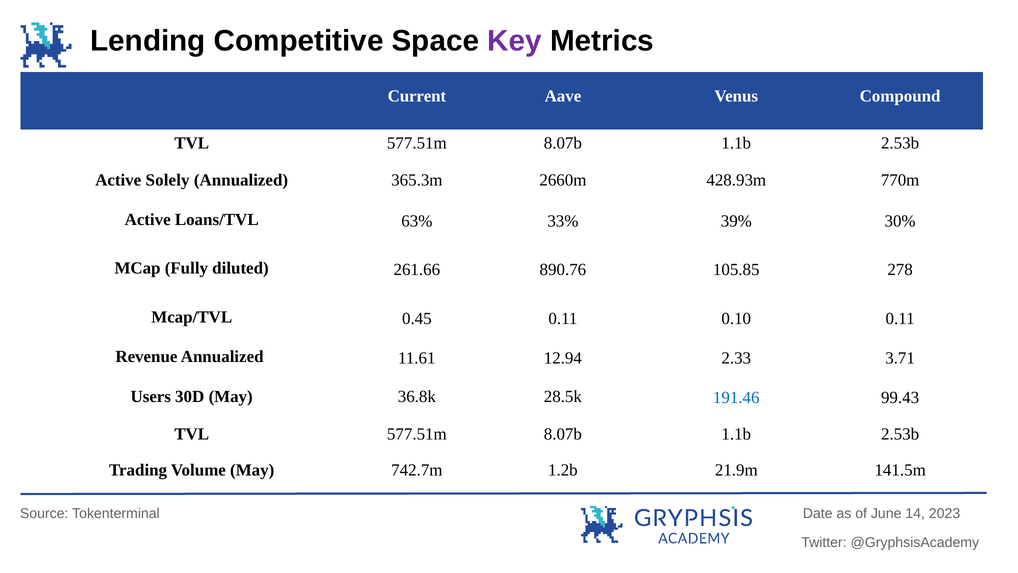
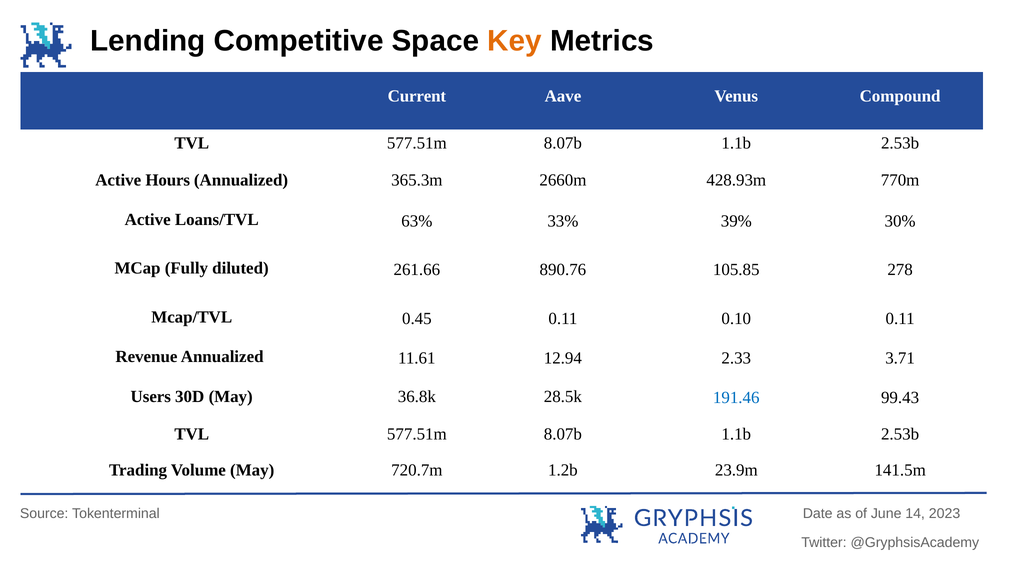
Key colour: purple -> orange (515, 41)
Solely: Solely -> Hours (168, 180)
742.7m: 742.7m -> 720.7m (417, 470)
21.9m: 21.9m -> 23.9m (736, 470)
